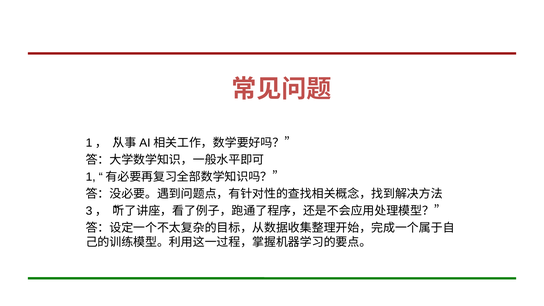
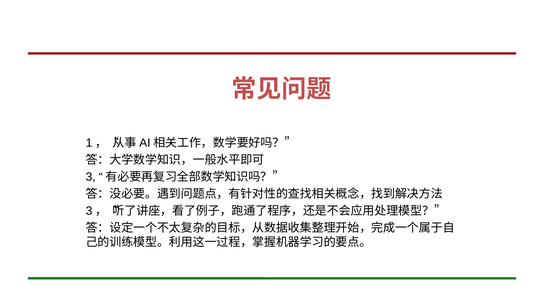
1: 1 -> 3 (91, 177)
